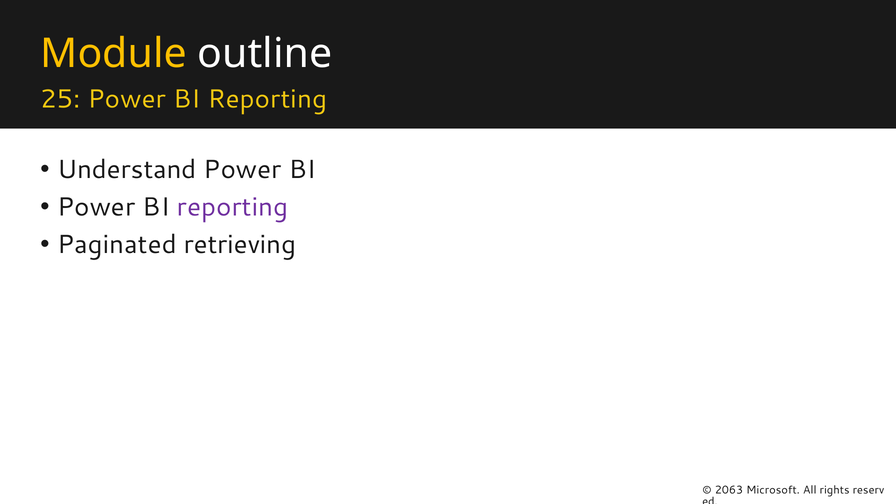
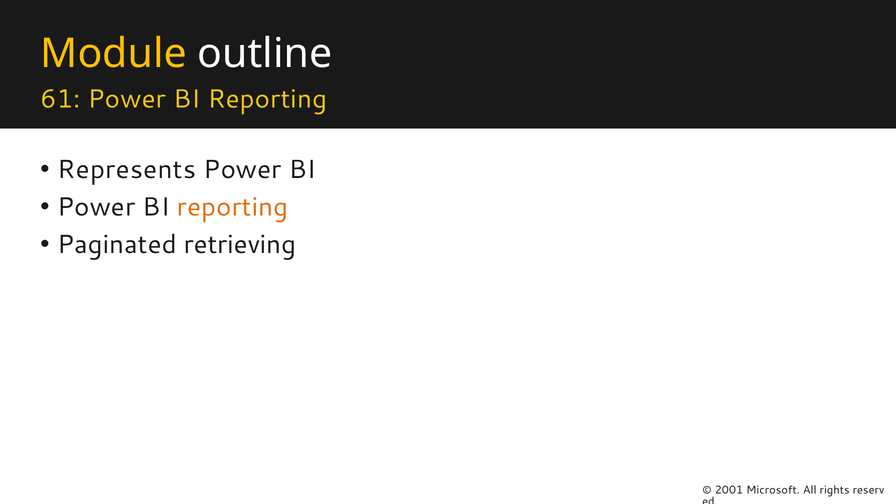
25: 25 -> 61 (60, 99)
Understand: Understand -> Represents (127, 169)
reporting colour: purple -> orange (233, 207)
2063: 2063 -> 2001 (729, 490)
